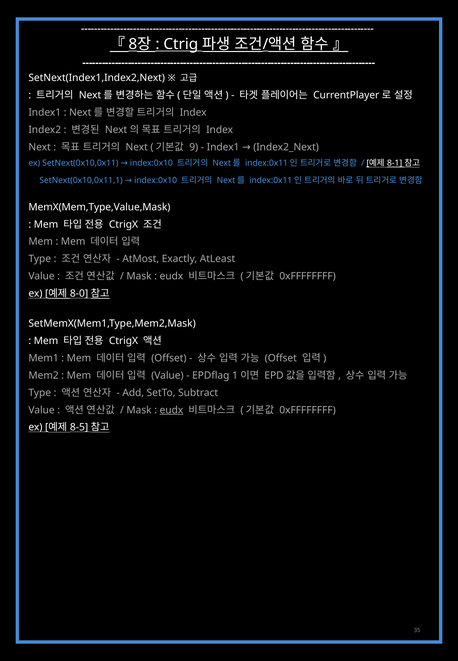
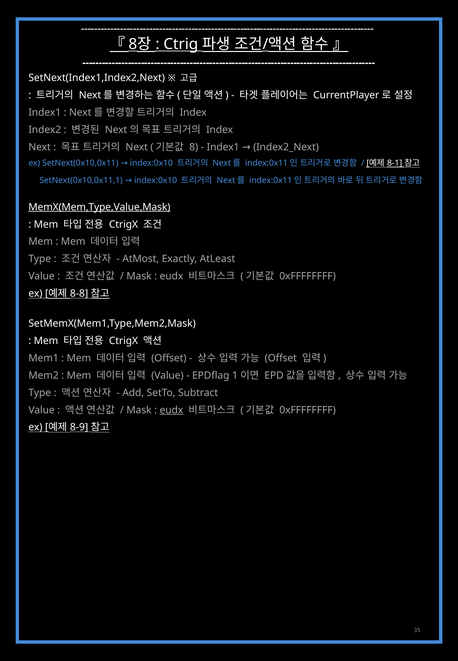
9: 9 -> 8 (194, 147)
MemX(Mem,Type,Value,Mask underline: none -> present (99, 207)
8-0: 8-0 -> 8-8 (79, 294)
8-5: 8-5 -> 8-9 (79, 428)
